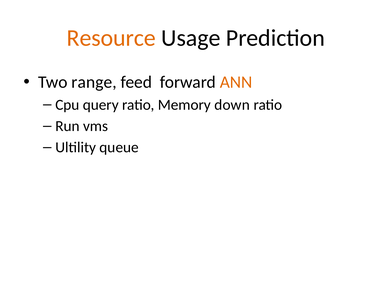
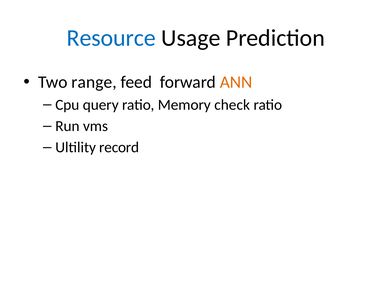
Resource colour: orange -> blue (111, 38)
down: down -> check (232, 105)
queue: queue -> record (119, 147)
